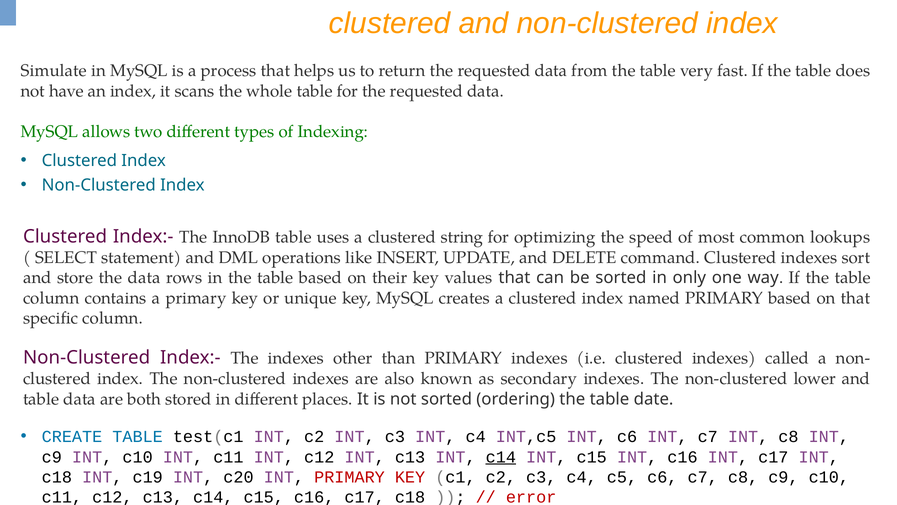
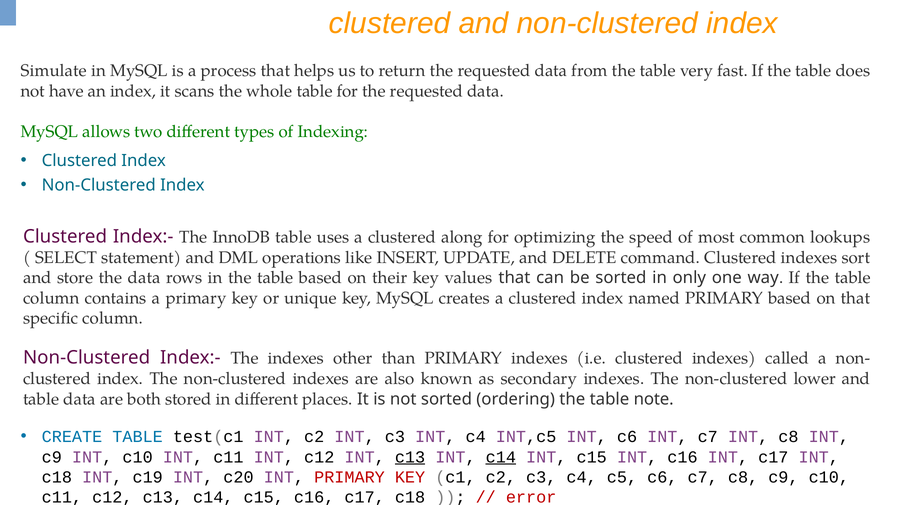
string: string -> along (462, 237)
date: date -> note (654, 399)
c13 underline: none -> present (410, 457)
